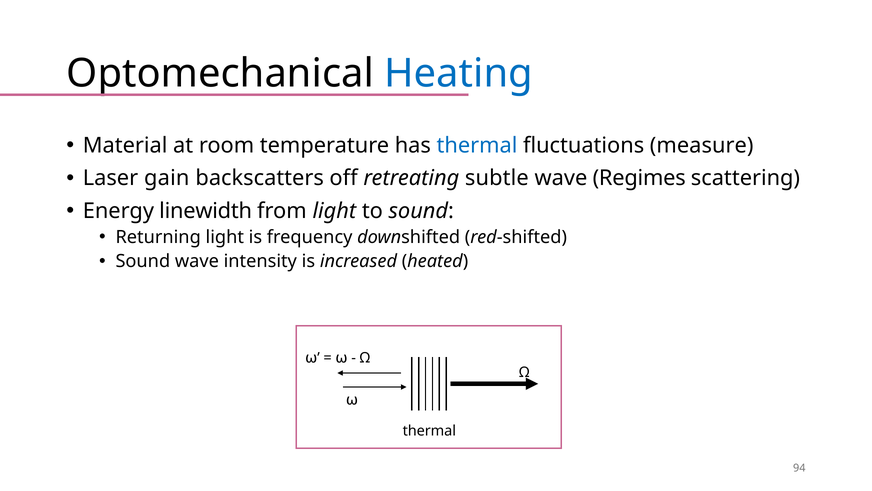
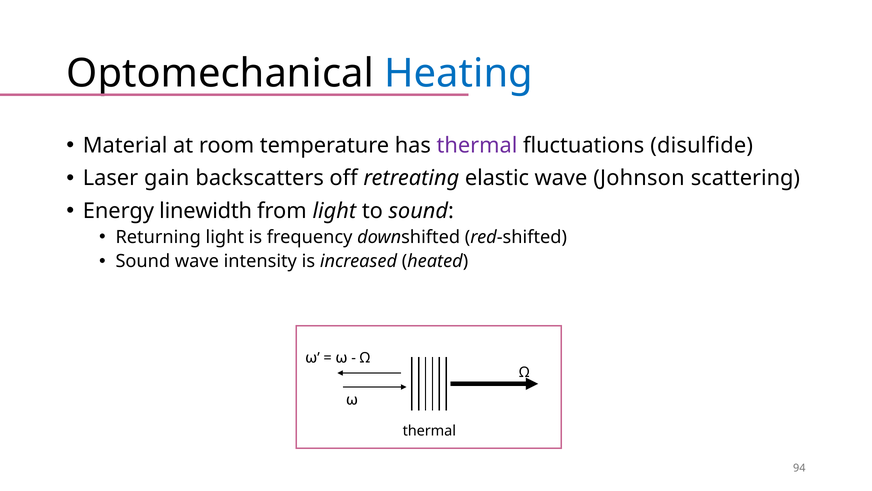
thermal colour: blue -> purple (477, 145)
measure: measure -> disulfide (702, 145)
subtle: subtle -> elastic (497, 178)
Regimes: Regimes -> Johnson (639, 178)
